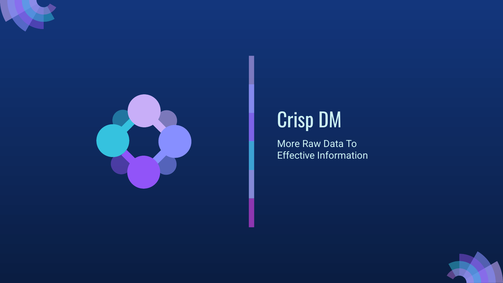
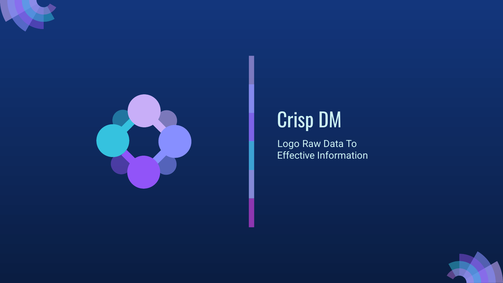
More: More -> Logo (288, 144)
